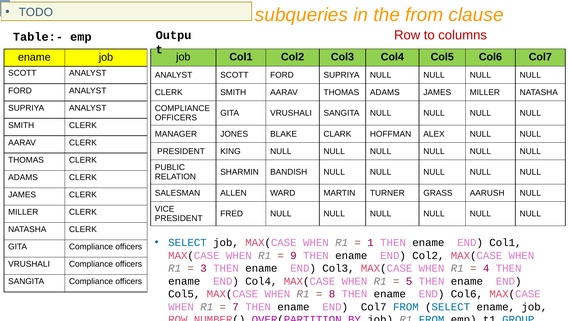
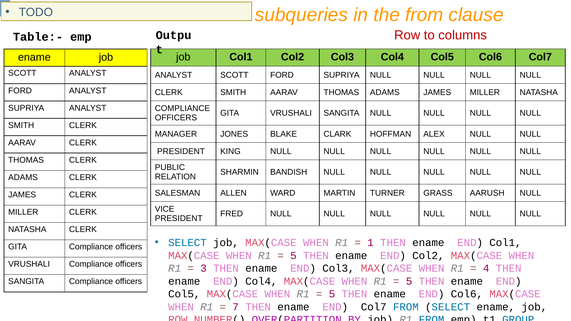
9: 9 -> 5 (293, 256)
8: 8 -> 5 (332, 294)
